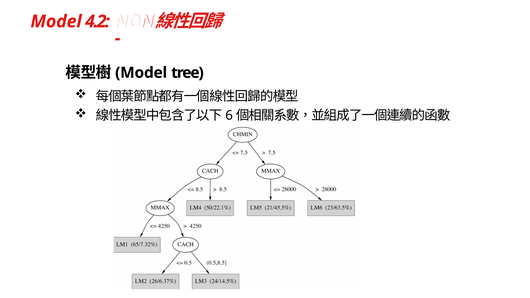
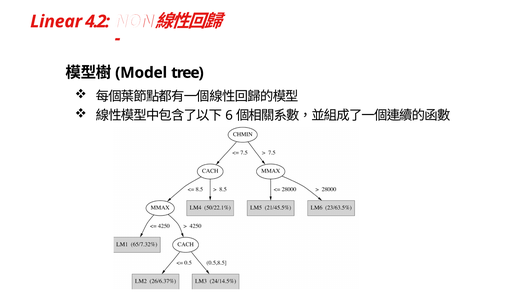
Model: Model -> Linear (56, 21)
